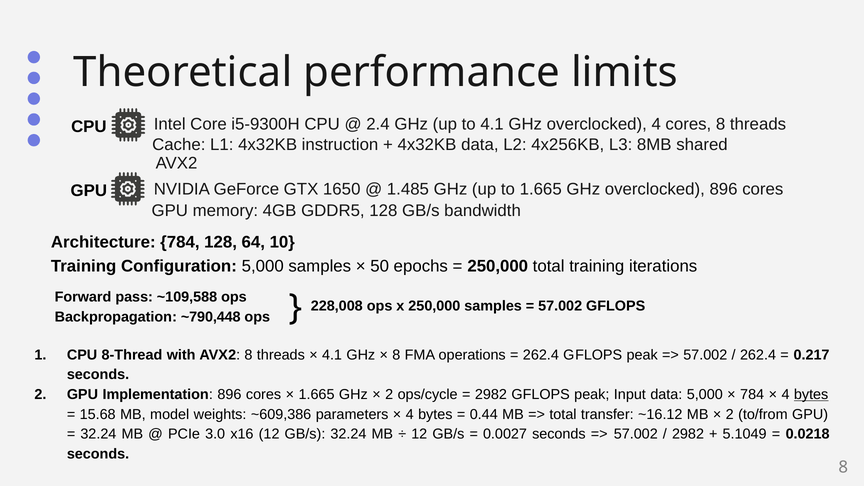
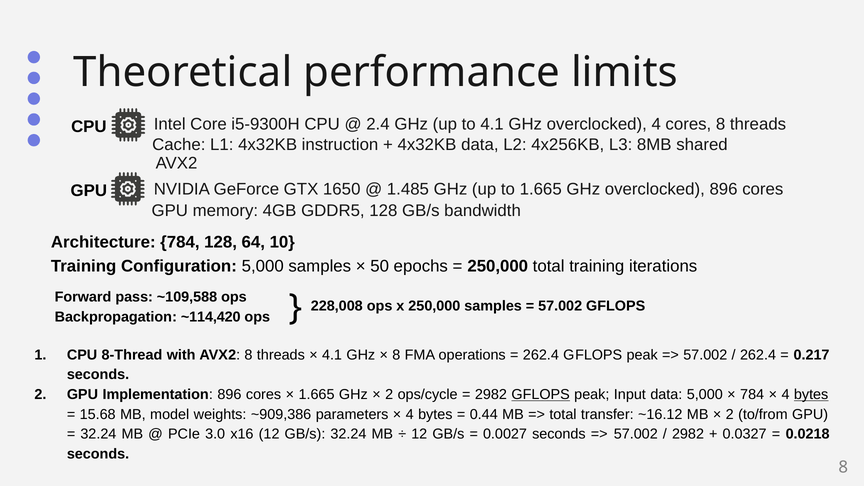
~790,448: ~790,448 -> ~114,420 (211, 317)
GFLOPS underline: none -> present (541, 395)
~609,386: ~609,386 -> ~909,386 (281, 414)
5.1049: 5.1049 -> 0.0327 (745, 434)
